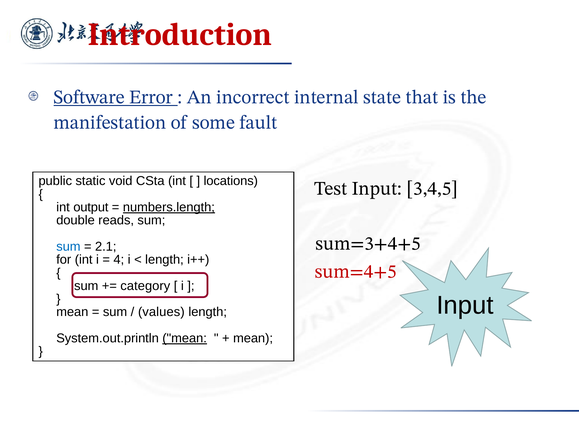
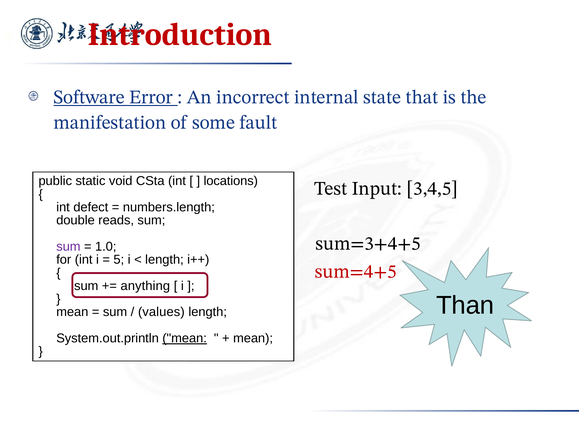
output: output -> defect (91, 207)
numbers.length underline: present -> none (169, 207)
sum colour: blue -> purple (68, 247)
2.1: 2.1 -> 1.0 (106, 247)
4: 4 -> 5 (119, 260)
category: category -> anything (145, 286)
Input: Input -> Than (465, 305)
